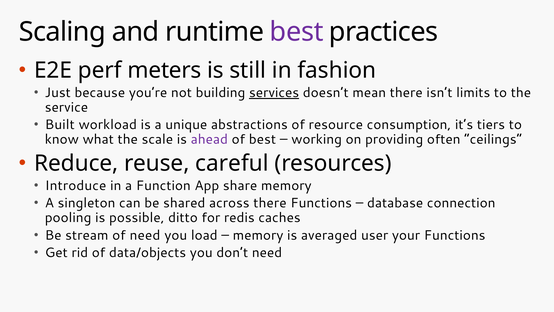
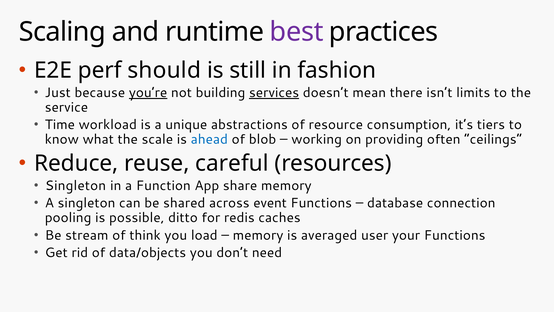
meters: meters -> should (164, 70)
you’re underline: none -> present (148, 93)
Built: Built -> Time (60, 125)
ahead colour: purple -> blue (209, 139)
of best: best -> blob (263, 139)
Introduce: Introduce -> Singleton (76, 186)
across there: there -> event (270, 203)
of need: need -> think (145, 235)
